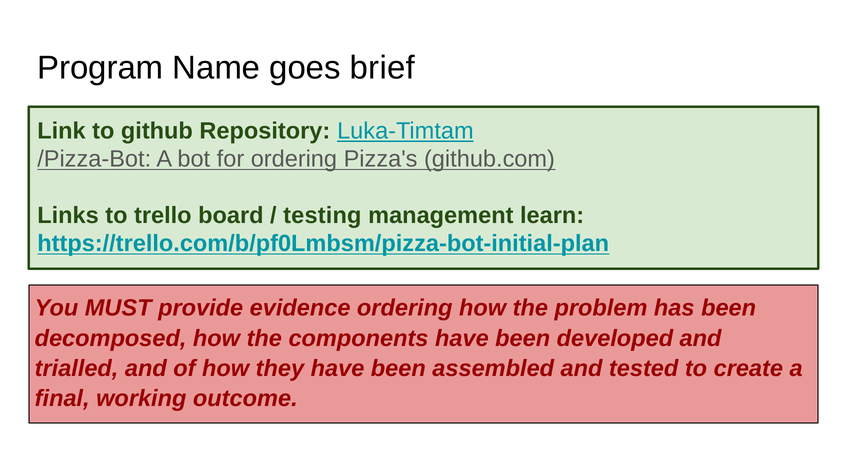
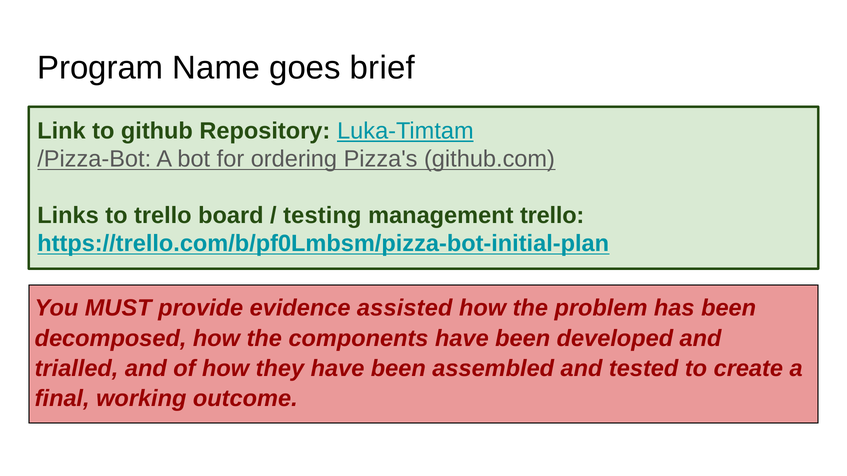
management learn: learn -> trello (552, 216)
evidence ordering: ordering -> assisted (405, 308)
